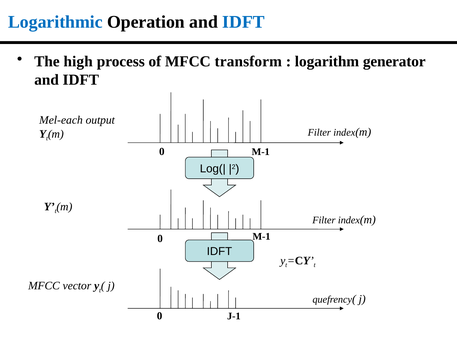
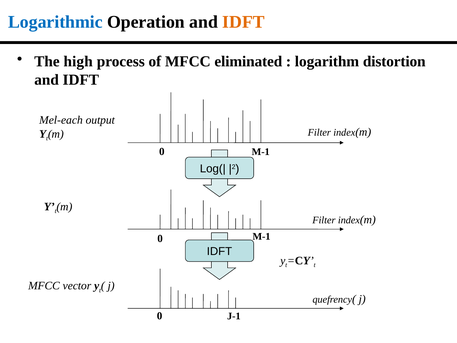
IDFT colour: blue -> orange (244, 22)
transform: transform -> eliminated (248, 62)
generator: generator -> distortion (394, 62)
